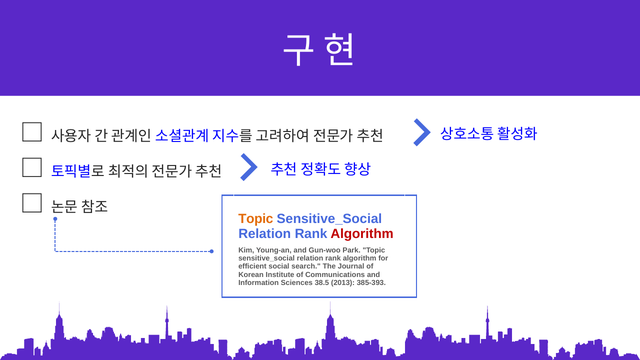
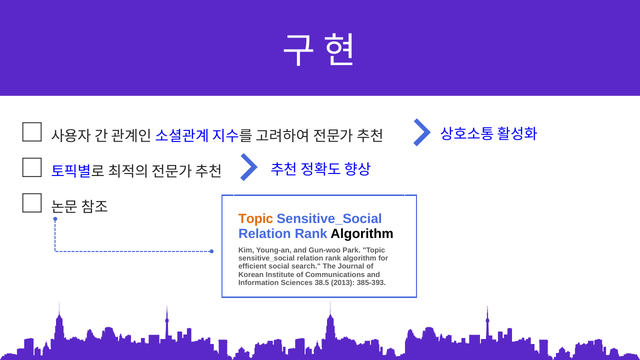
Algorithm colour: red -> black (362, 234)
